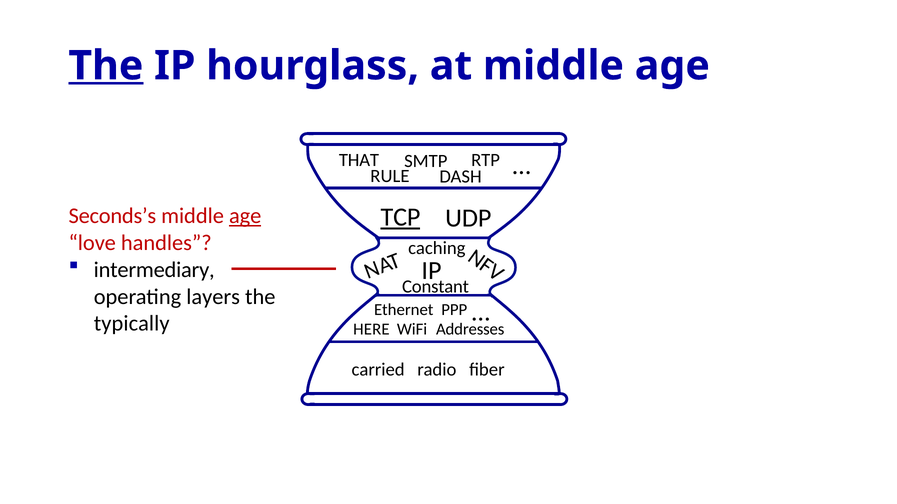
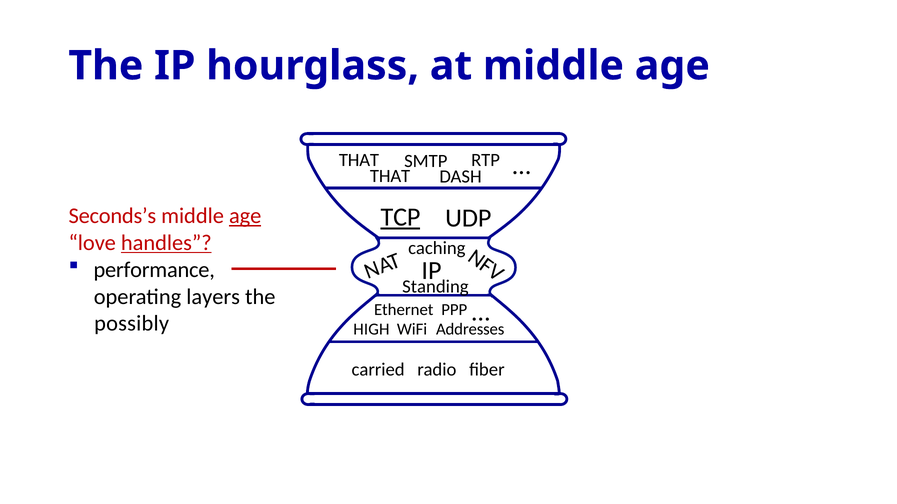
The underline: present -> none (106, 66)
RULE: RULE -> THAT (390, 176)
handles underline: none -> present (166, 243)
intermediary: intermediary -> performance (154, 270)
Constant: Constant -> Standing (435, 287)
typically: typically -> possibly (132, 324)
HERE: HERE -> HIGH (371, 330)
